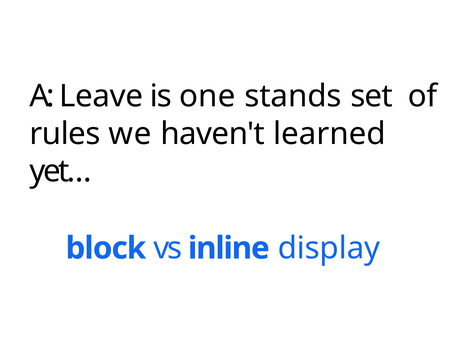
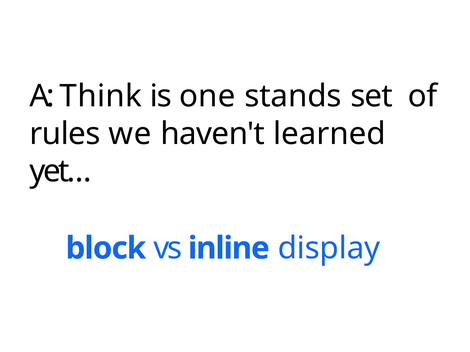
Leave: Leave -> Think (101, 96)
